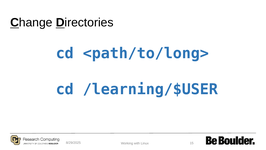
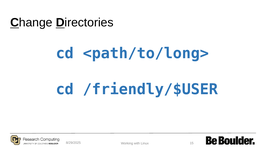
/learning/$USER: /learning/$USER -> /friendly/$USER (150, 89)
